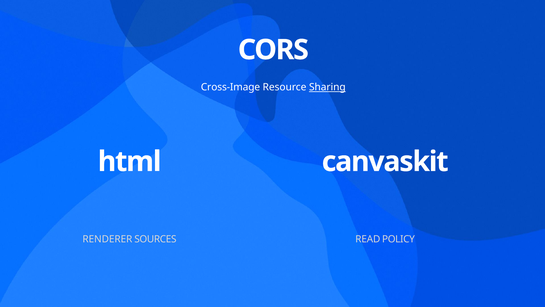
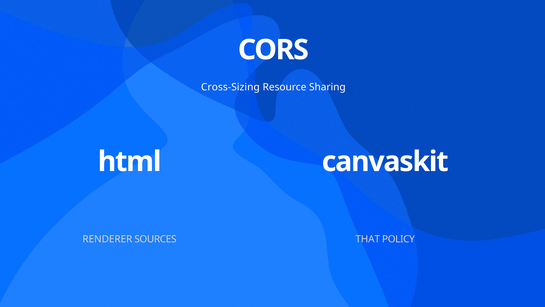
Cross-Image: Cross-Image -> Cross-Sizing (230, 87)
Sharing underline: present -> none (327, 87)
READ: READ -> THAT (368, 239)
